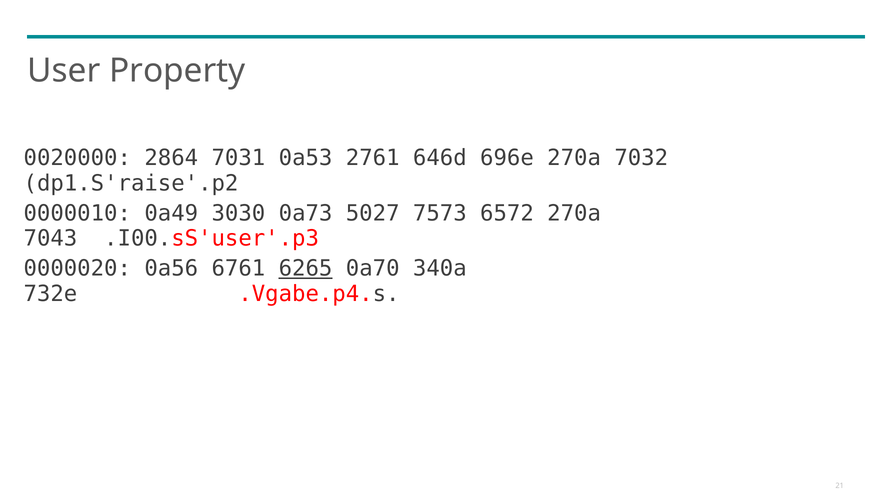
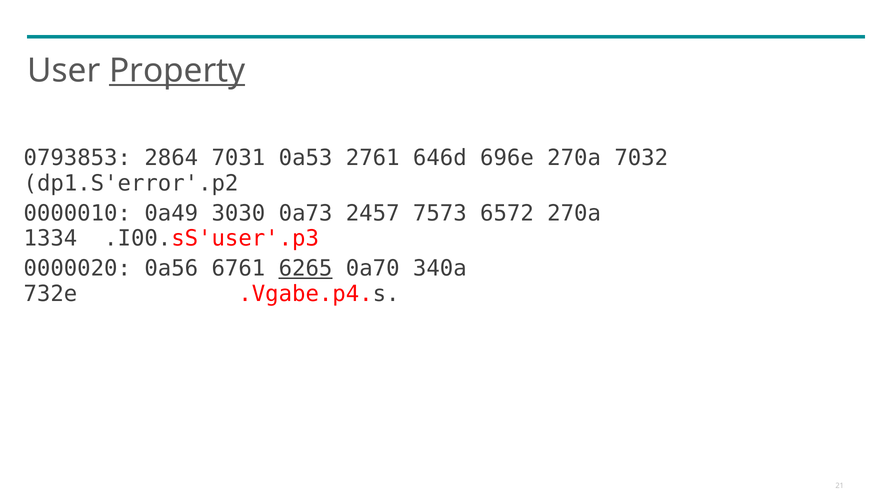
Property underline: none -> present (177, 70)
0020000: 0020000 -> 0793853 (77, 158)
dp1.S'raise'.p2: dp1.S'raise'.p2 -> dp1.S'error'.p2 (131, 183)
5027: 5027 -> 2457 (373, 213)
7043: 7043 -> 1334 (50, 239)
